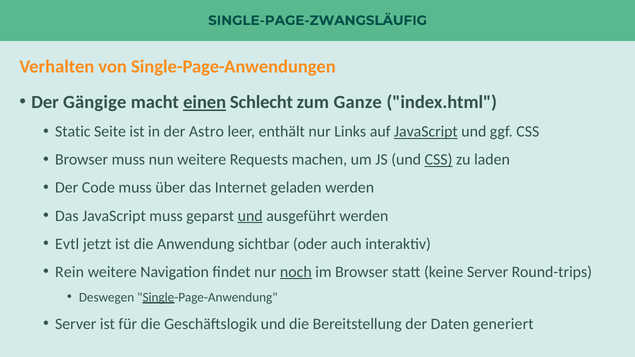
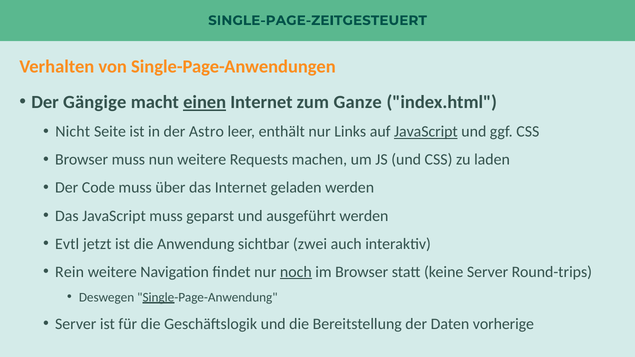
SINGLE-PAGE-ZWANGSLÄUFIG: SINGLE-PAGE-ZWANGSLÄUFIG -> SINGLE-PAGE-ZEITGESTEUERT (318, 20)
einen Schlecht: Schlecht -> Internet (261, 102)
Static: Static -> Nicht (73, 132)
CSS underline: present -> none (439, 160)
und underline: present -> none (250, 216)
oder: oder -> zwei (310, 244)
generiert: generiert -> vorherige (503, 324)
